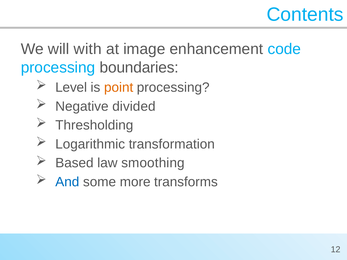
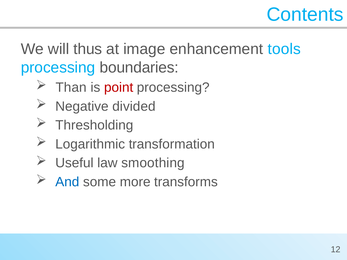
with: with -> thus (88, 49)
code: code -> tools (284, 49)
Level: Level -> Than (71, 88)
point colour: orange -> red (119, 88)
Based: Based -> Useful (75, 163)
